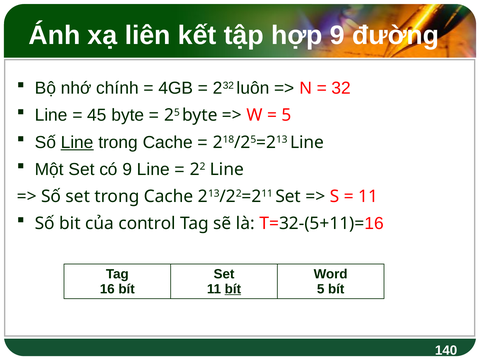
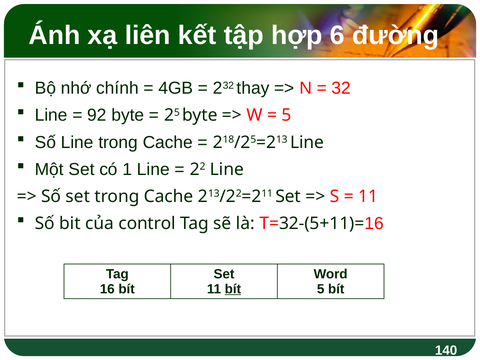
hợp 9: 9 -> 6 (337, 35)
luôn: luôn -> thay (253, 88)
45: 45 -> 92 (97, 115)
Line underline: present -> none (77, 142)
có 9: 9 -> 1 (127, 169)
